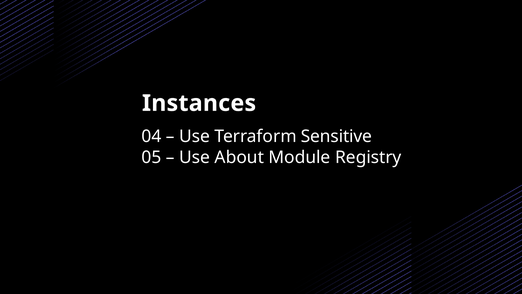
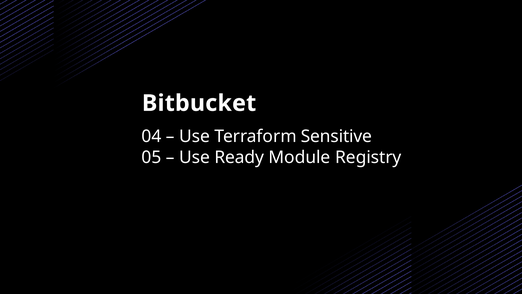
Instances: Instances -> Bitbucket (199, 103)
About: About -> Ready (239, 157)
